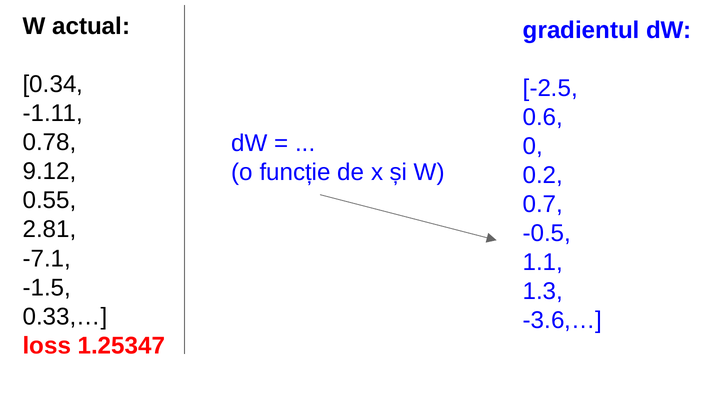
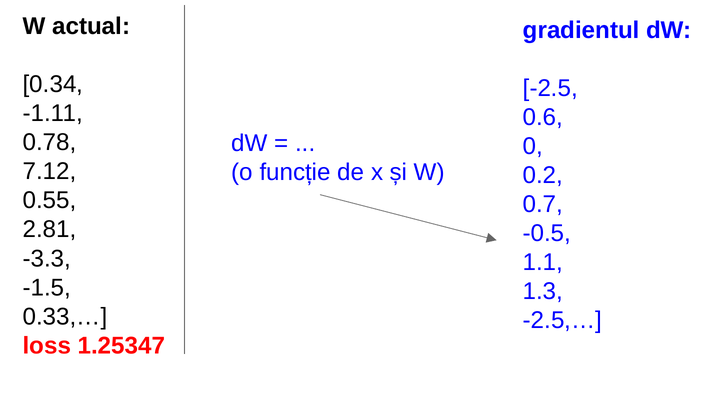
9.12: 9.12 -> 7.12 (50, 171)
-7.1: -7.1 -> -3.3 (47, 258)
-3.6,…: -3.6,… -> -2.5,… (562, 320)
